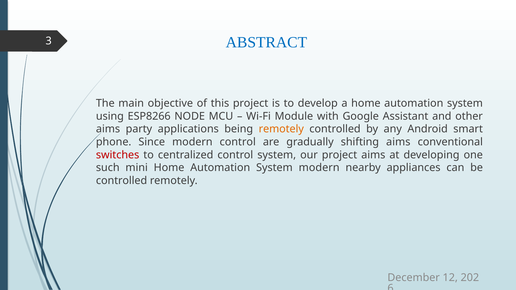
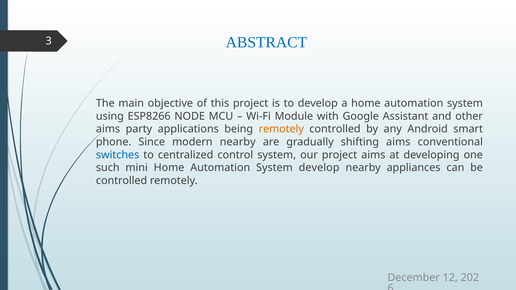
modern control: control -> nearby (238, 142)
switches colour: red -> blue (118, 155)
System modern: modern -> develop (319, 168)
